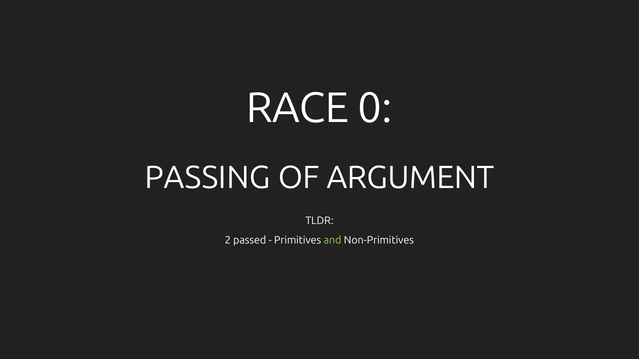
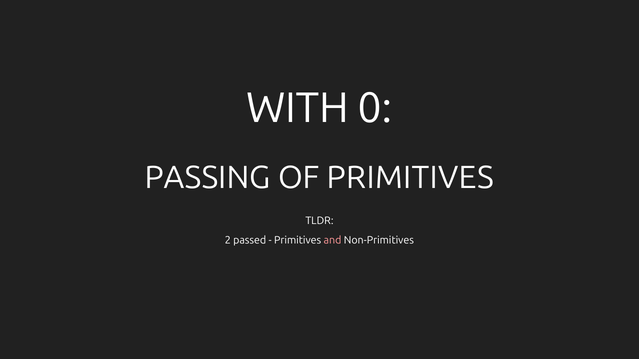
RACE: RACE -> WITH (298, 108)
OF ARGUMENT: ARGUMENT -> PRIMITIVES (410, 178)
and colour: light green -> pink (332, 240)
